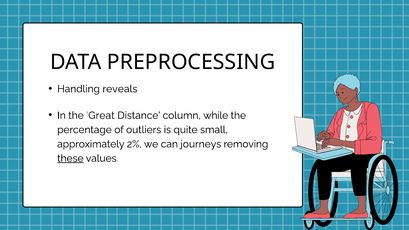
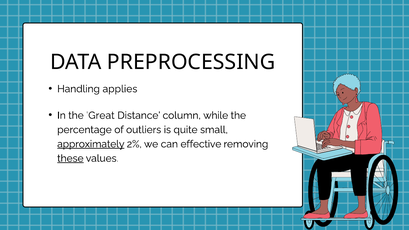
reveals: reveals -> applies (120, 89)
approximately underline: none -> present (91, 144)
journeys: journeys -> effective (201, 144)
